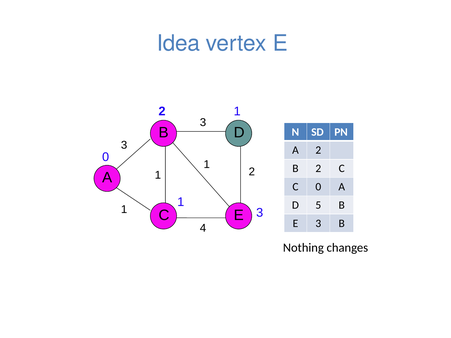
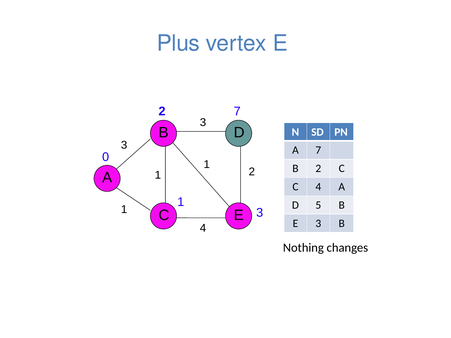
Idea: Idea -> Plus (178, 43)
1: 1 -> 7 (237, 111)
A 2: 2 -> 7 (318, 150)
C 0: 0 -> 4 (318, 187)
